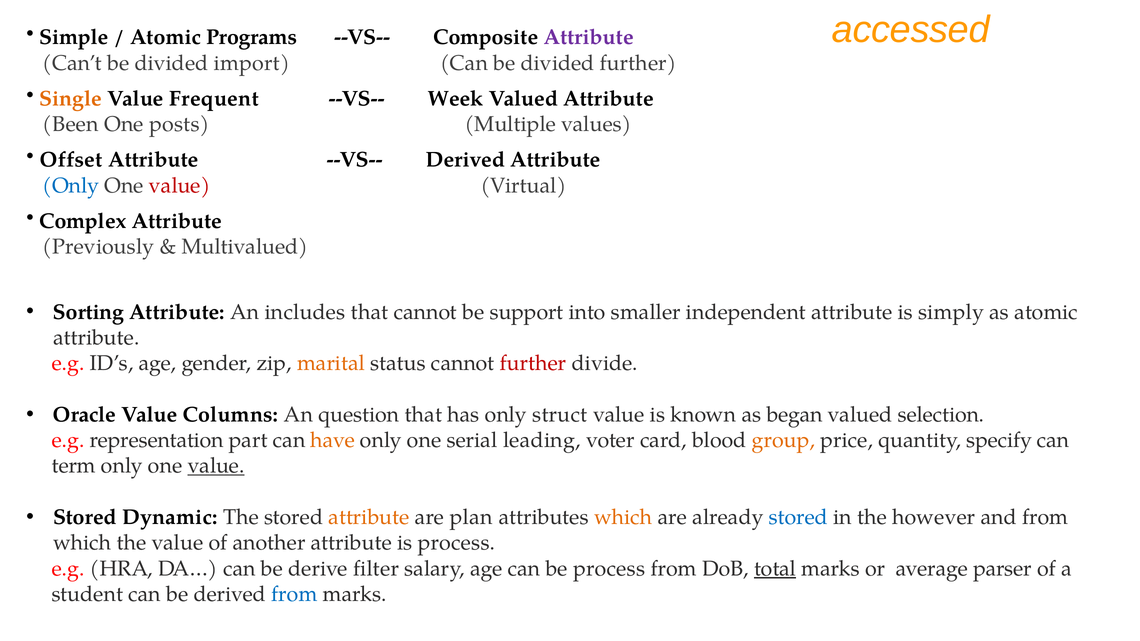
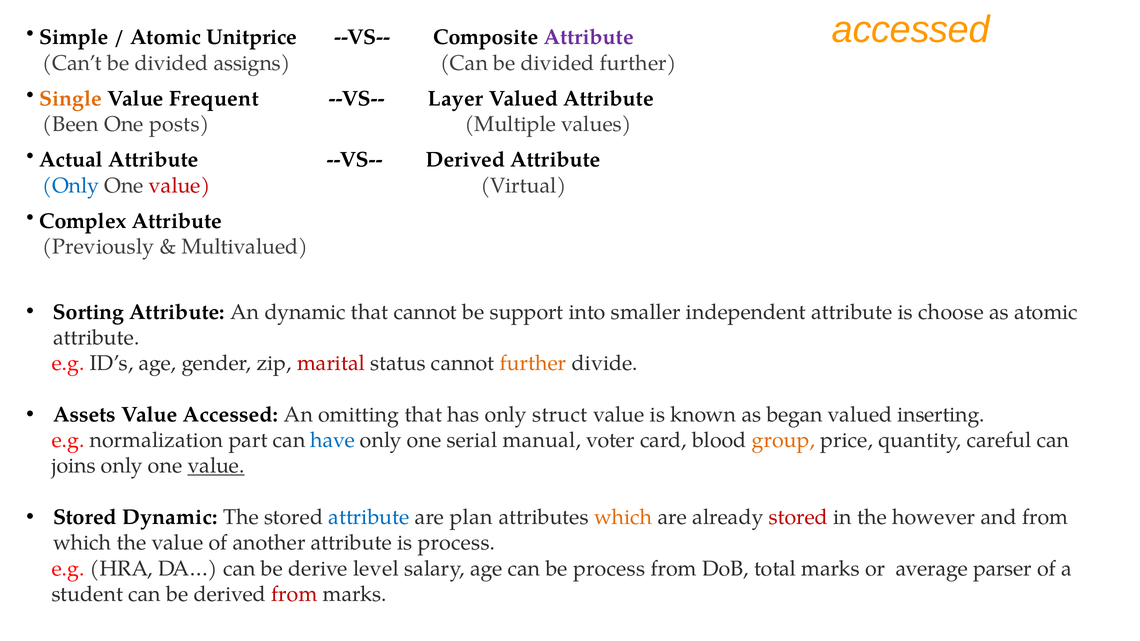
Programs: Programs -> Unitprice (252, 37)
import: import -> assigns (252, 63)
Week: Week -> Layer (455, 99)
Offset: Offset -> Actual (71, 160)
An includes: includes -> dynamic (305, 312)
simply: simply -> choose (951, 312)
marital colour: orange -> red (331, 363)
further colour: red -> orange (533, 363)
Oracle: Oracle -> Assets (84, 415)
Value Columns: Columns -> Accessed (231, 415)
question: question -> omitting (359, 415)
selection: selection -> inserting (941, 415)
representation: representation -> normalization (157, 440)
have colour: orange -> blue (333, 440)
leading: leading -> manual (542, 440)
specify: specify -> careful (999, 440)
term: term -> joins (74, 466)
attribute colour: orange -> blue (369, 517)
stored colour: blue -> red (798, 517)
filter: filter -> level (376, 569)
total underline: present -> none (775, 569)
from colour: blue -> red (294, 594)
